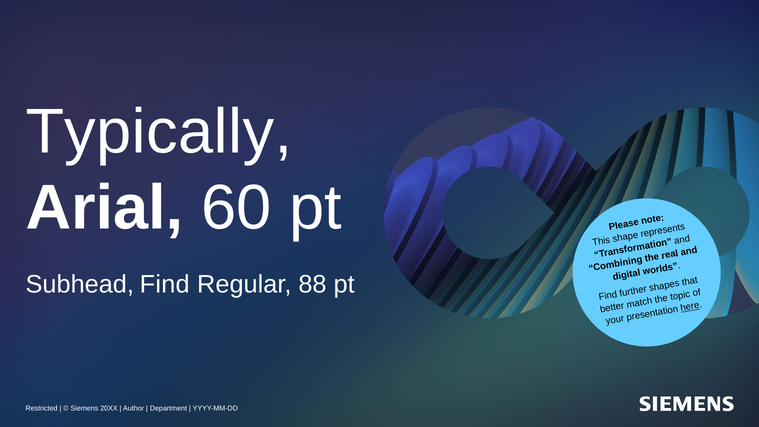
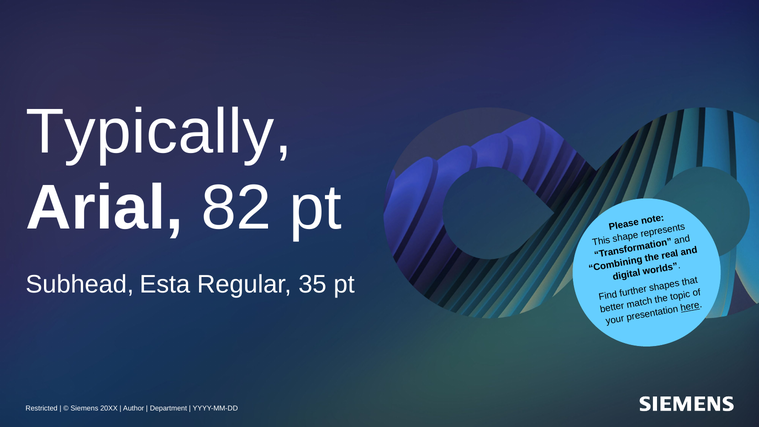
60: 60 -> 82 (236, 208)
Subhead Find: Find -> Esta (165, 284)
88: 88 -> 35 (312, 284)
